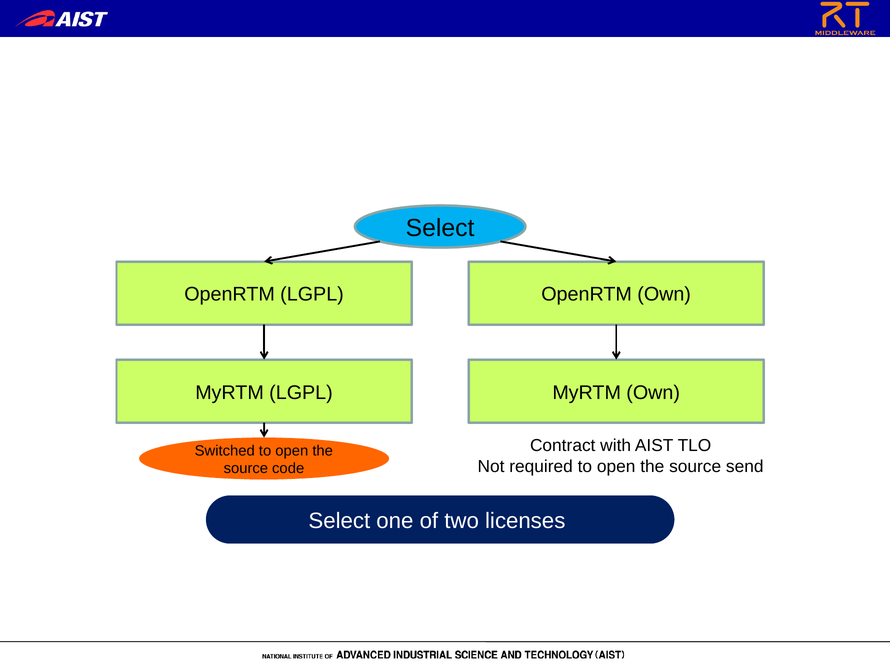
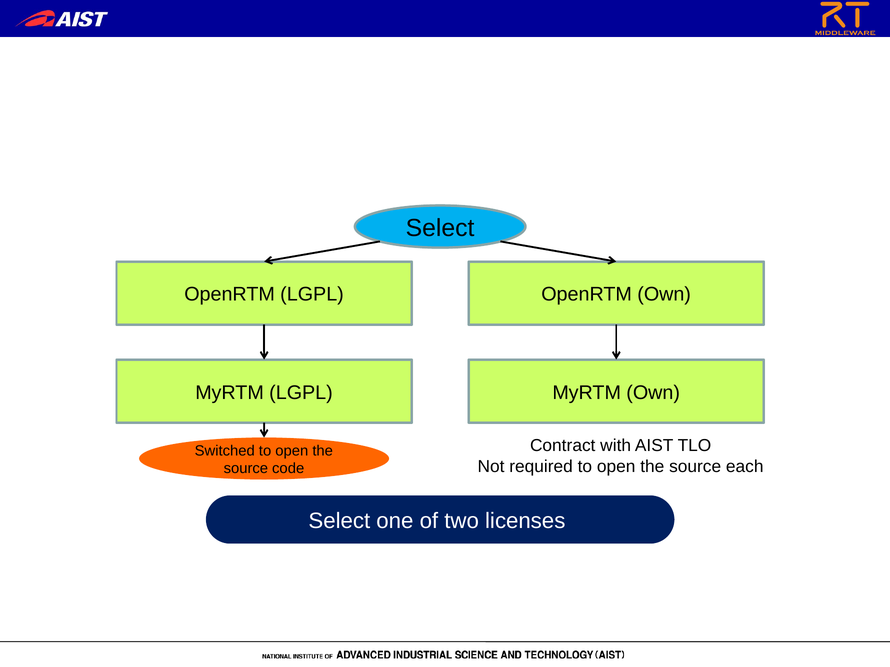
send: send -> each (745, 467)
